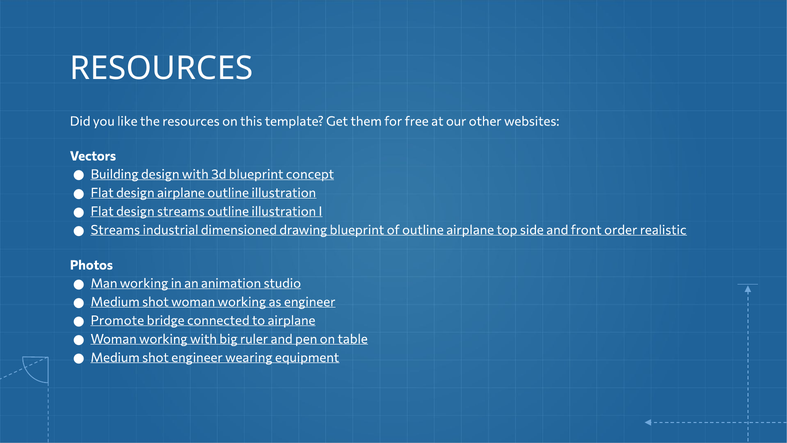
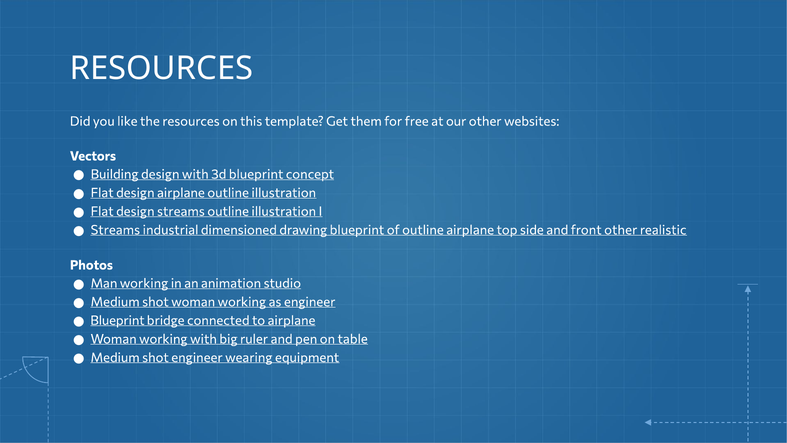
front order: order -> other (621, 230)
Promote: Promote -> Blueprint (117, 320)
